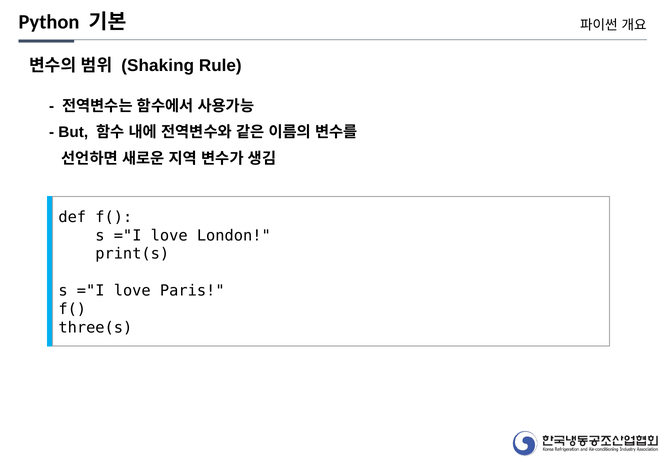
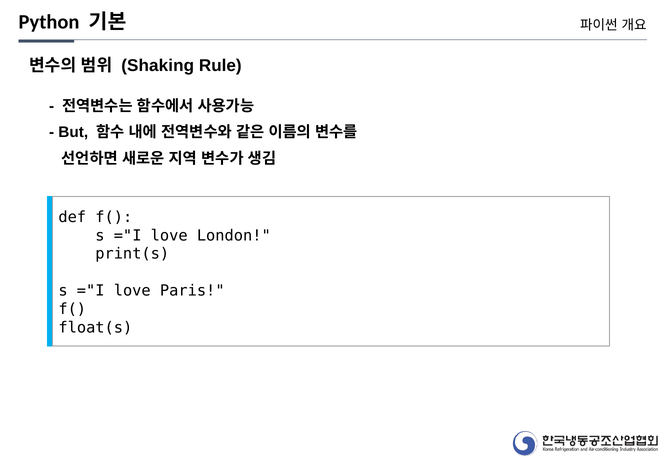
three(s: three(s -> float(s (95, 328)
